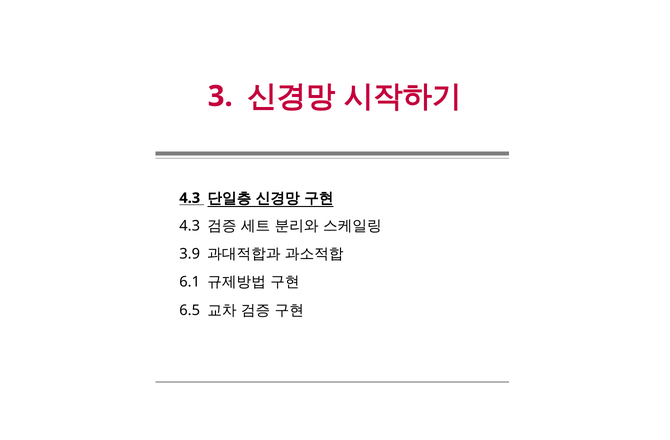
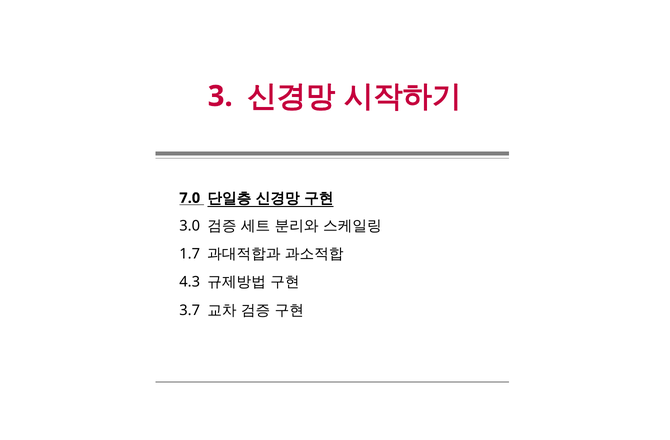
4.3: 4.3 -> 7.0 (190, 198)
4.3: 4.3 -> 3.0 (190, 226)
3.9: 3.9 -> 1.7 (190, 254)
6.1: 6.1 -> 4.3 (190, 282)
6.5: 6.5 -> 3.7 (190, 310)
